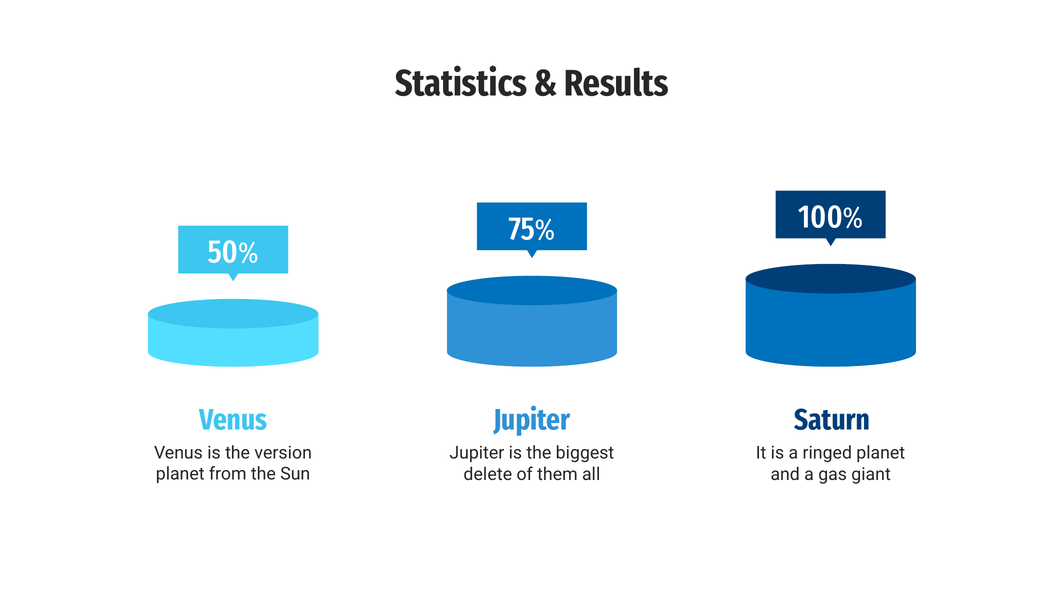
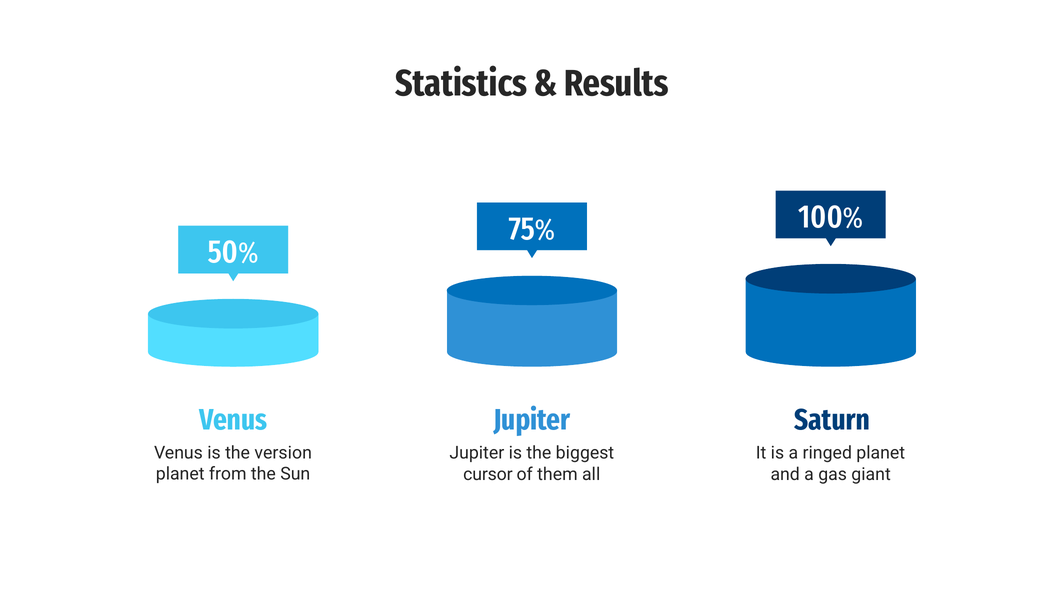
delete: delete -> cursor (488, 475)
